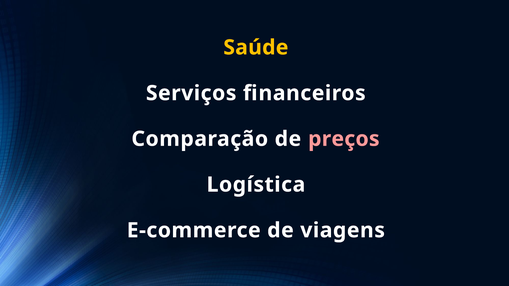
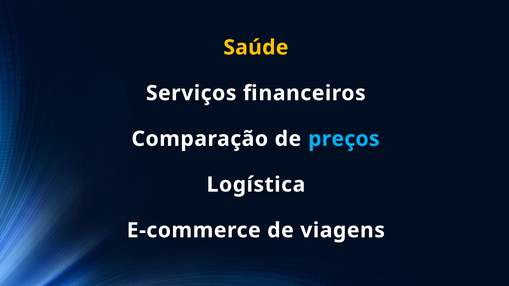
preços colour: pink -> light blue (344, 139)
